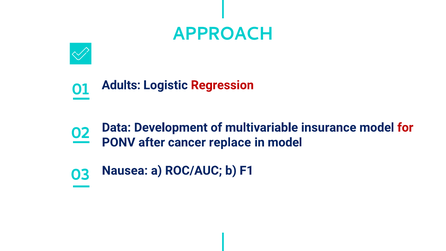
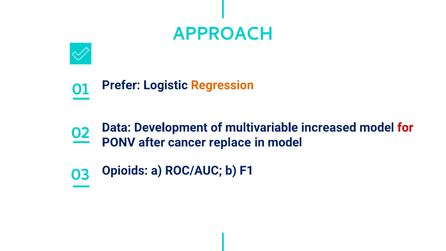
Adults: Adults -> Prefer (121, 85)
Regression colour: red -> orange (222, 85)
insurance: insurance -> increased (329, 127)
Nausea: Nausea -> Opioids (125, 170)
